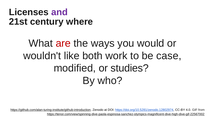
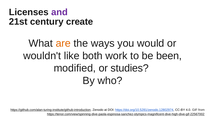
where: where -> create (80, 22)
are colour: red -> orange (63, 43)
case: case -> been (169, 56)
